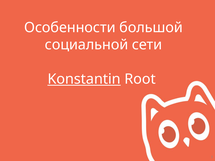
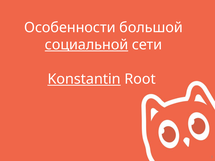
социальной underline: none -> present (87, 45)
